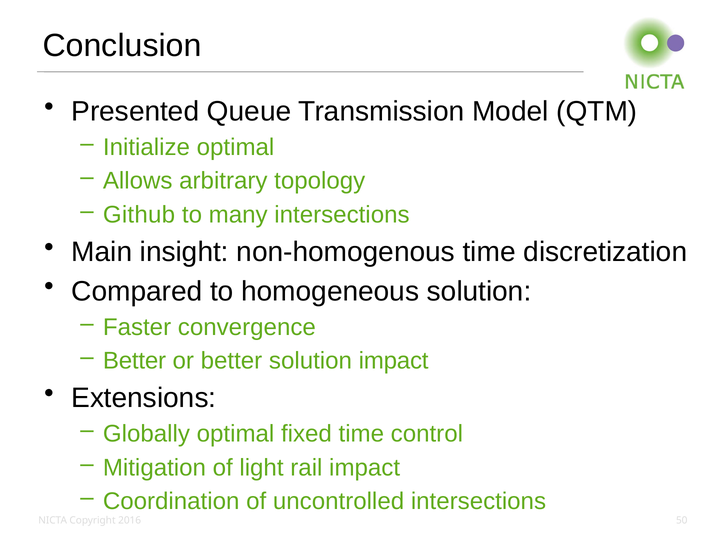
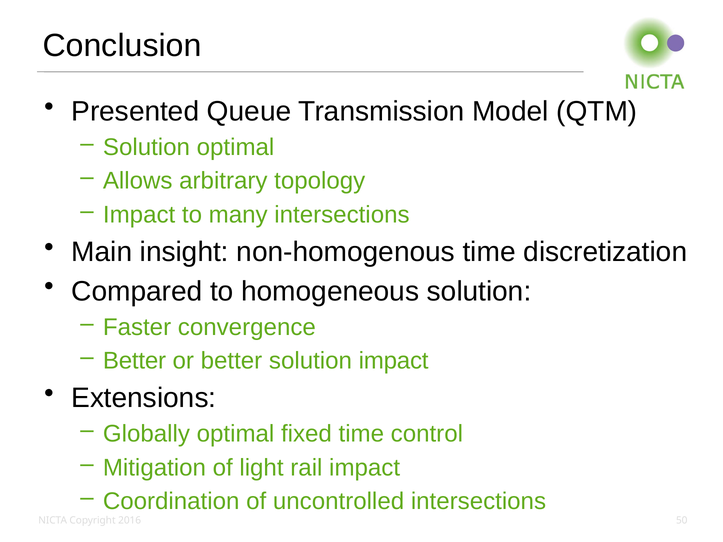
Initialize: Initialize -> Solution (146, 147)
Github: Github -> Impact (139, 215)
